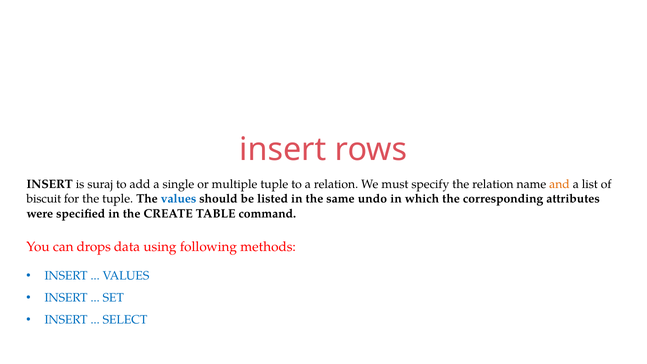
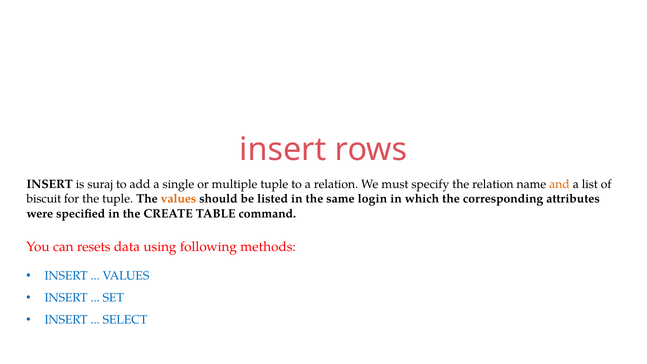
values colour: blue -> orange (179, 199)
undo: undo -> login (372, 199)
drops: drops -> resets (94, 247)
